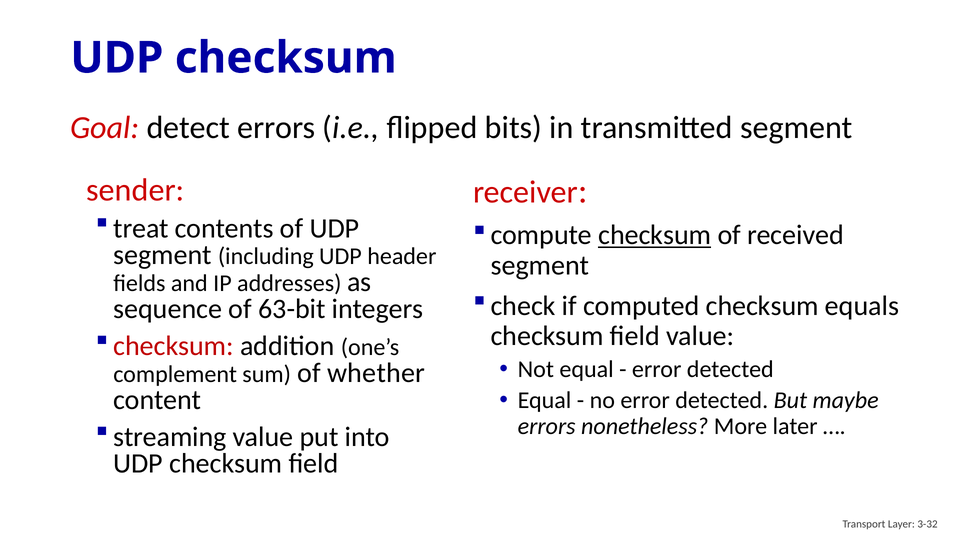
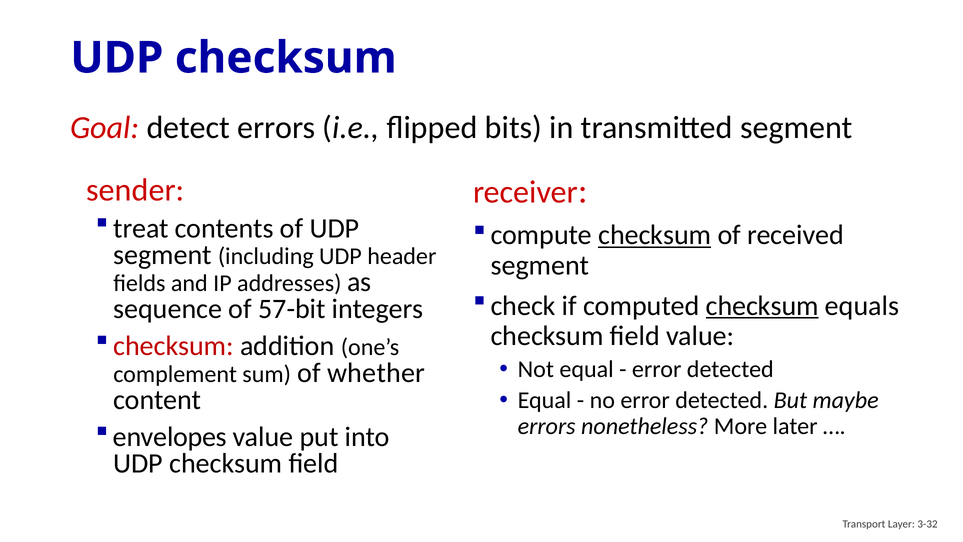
checksum underline: none -> present (762, 306)
63-bit: 63-bit -> 57-bit (292, 309)
streaming: streaming -> envelopes (170, 437)
